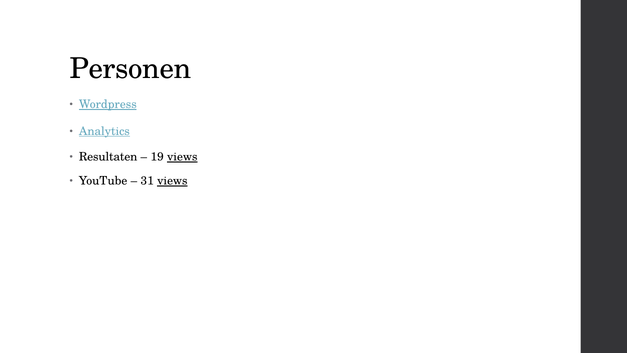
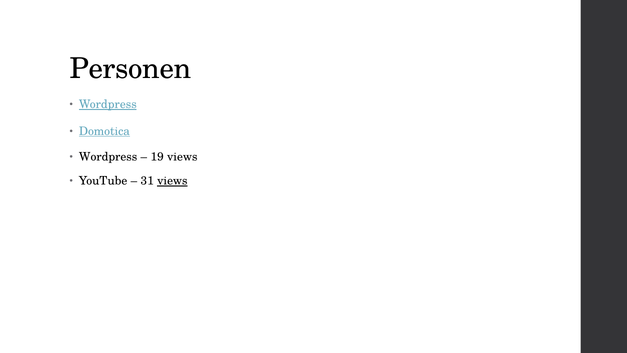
Analytics: Analytics -> Domotica (104, 131)
Resultaten: Resultaten -> Wordpress (108, 157)
views underline: present -> none (182, 157)
